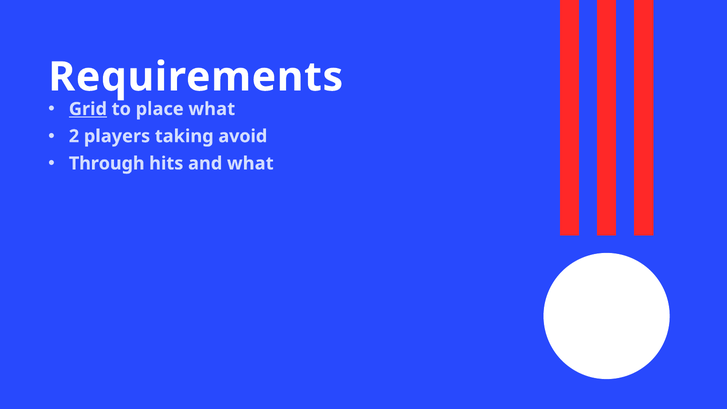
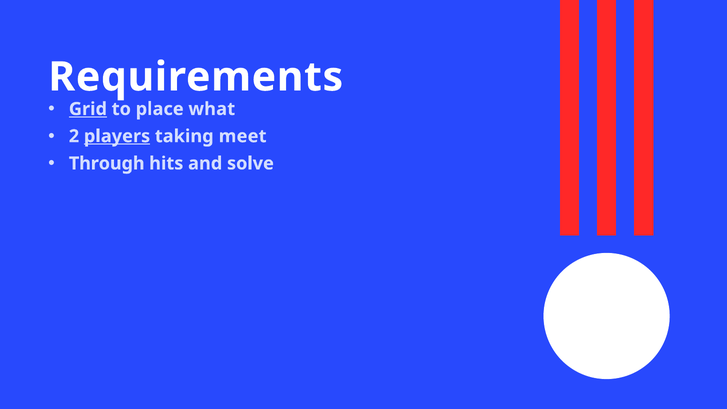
players underline: none -> present (117, 136)
avoid: avoid -> meet (243, 136)
and what: what -> solve (250, 163)
